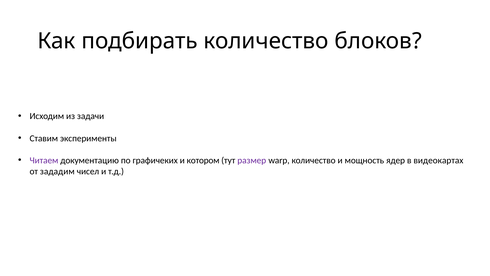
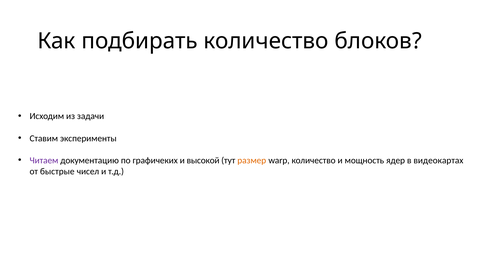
котором: котором -> высокой (203, 160)
размер colour: purple -> orange (252, 160)
зададим: зададим -> быстрые (57, 171)
